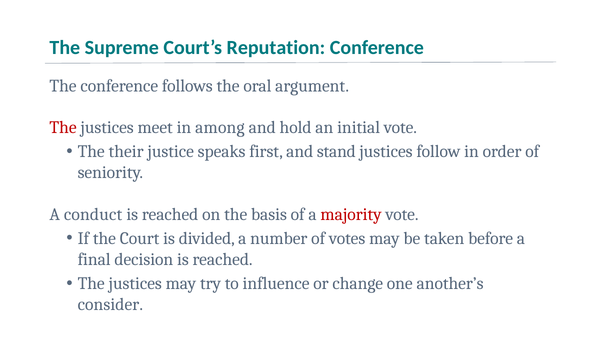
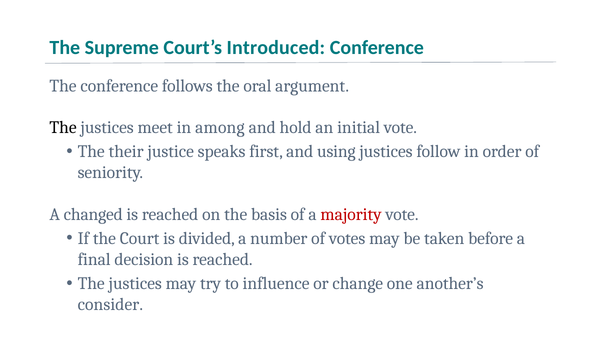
Reputation: Reputation -> Introduced (276, 48)
The colour: red -> black (63, 127)
stand: stand -> using (336, 151)
conduct: conduct -> changed (93, 214)
